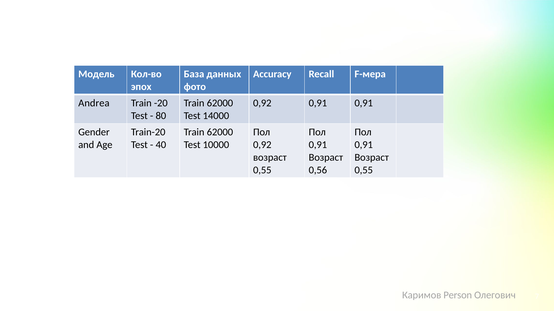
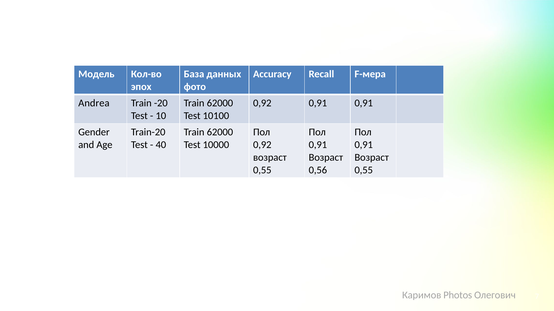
80: 80 -> 10 (161, 116)
14000: 14000 -> 10100 (216, 116)
Person: Person -> Photos (458, 296)
